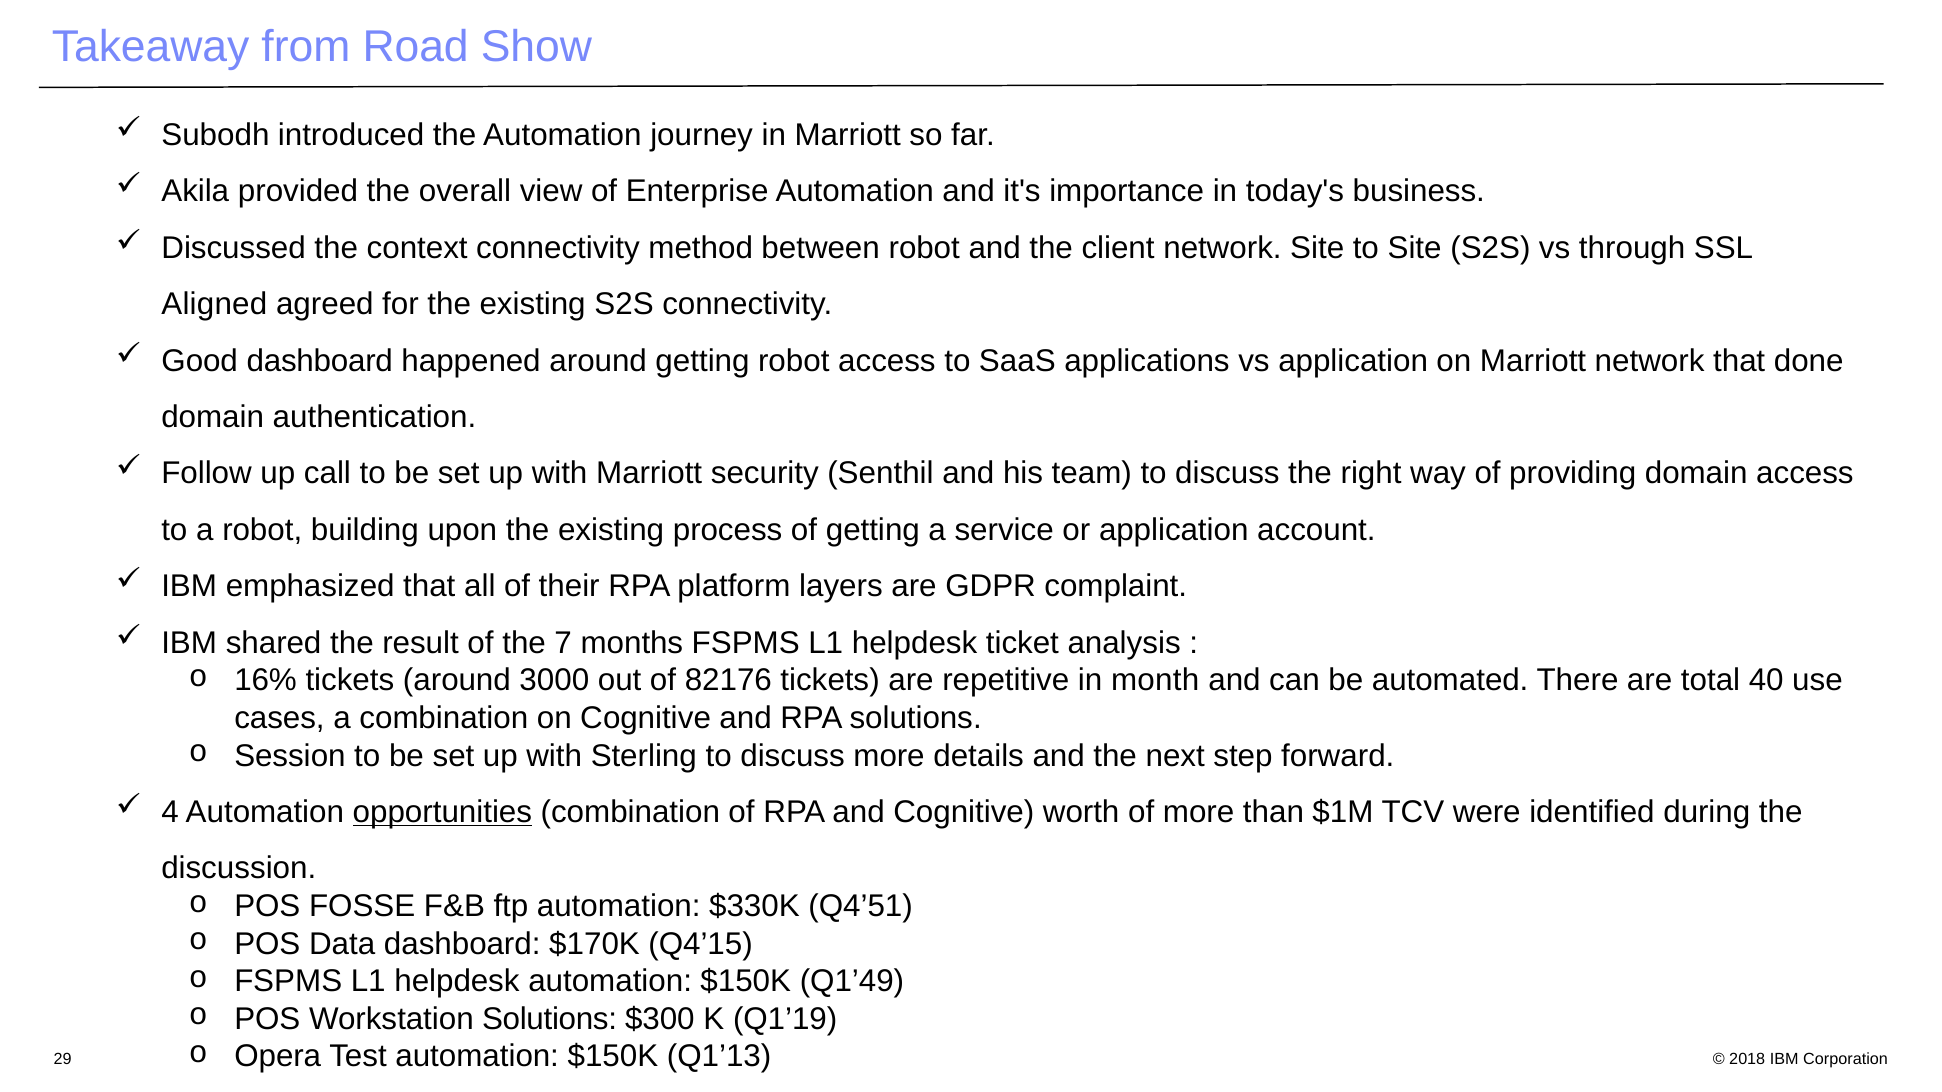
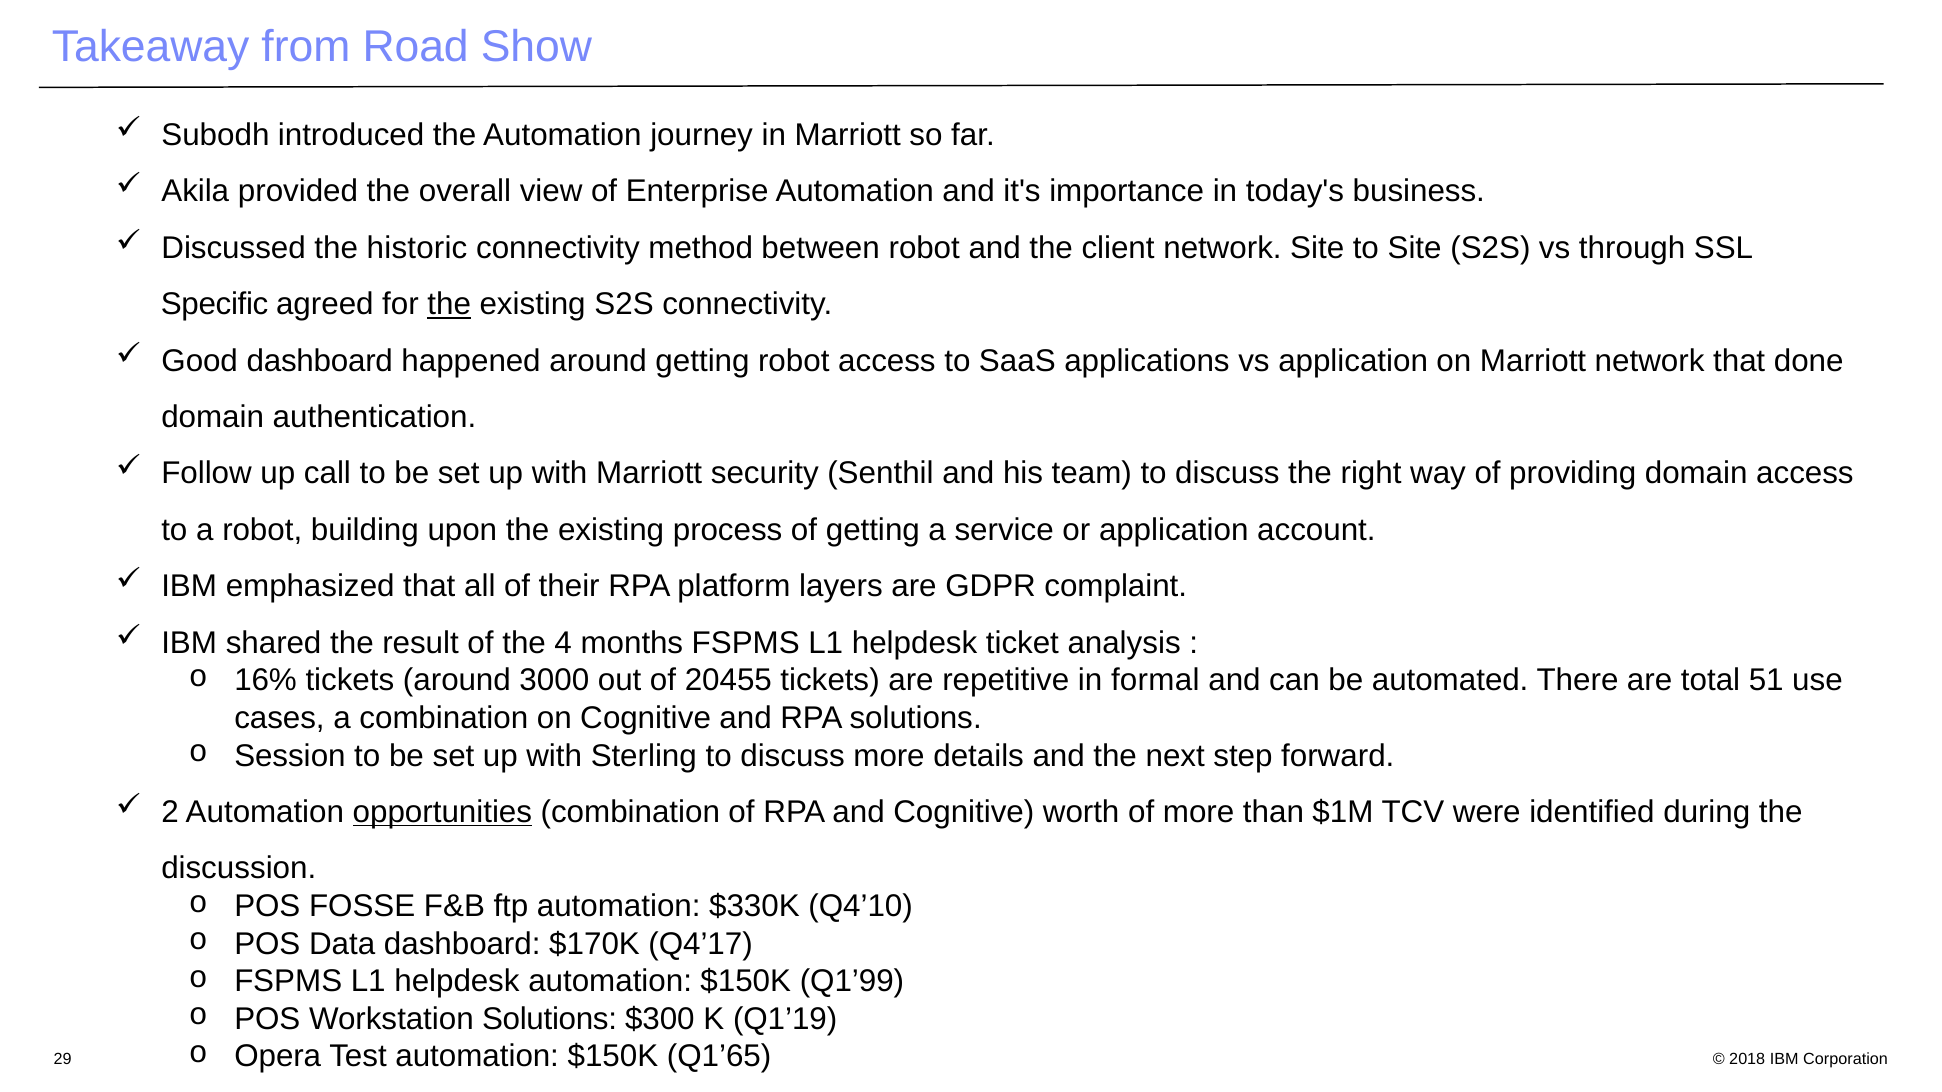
context: context -> historic (417, 248)
Aligned: Aligned -> Specific (215, 305)
the underline: none -> present (449, 305)
7: 7 -> 4 (563, 643)
82176: 82176 -> 20455 (728, 681)
month: month -> formal (1155, 681)
40: 40 -> 51 (1766, 681)
4: 4 -> 2 (170, 812)
Q4’51: Q4’51 -> Q4’10 (861, 906)
Q4’15: Q4’15 -> Q4’17 (701, 944)
Q1’49: Q1’49 -> Q1’99 (852, 982)
Q1’13: Q1’13 -> Q1’65 (719, 1057)
